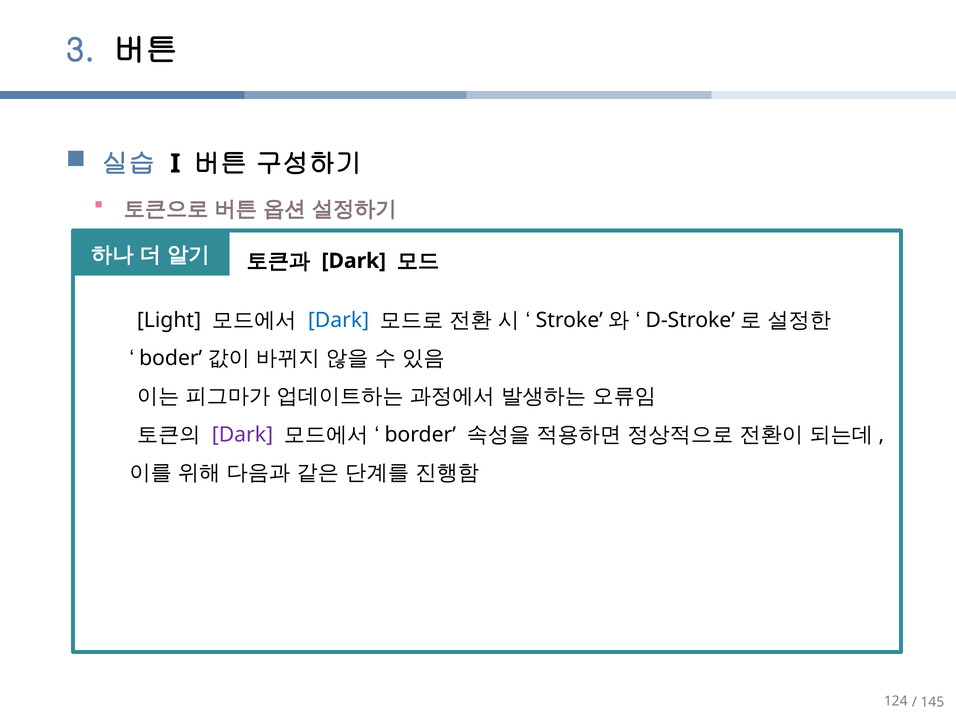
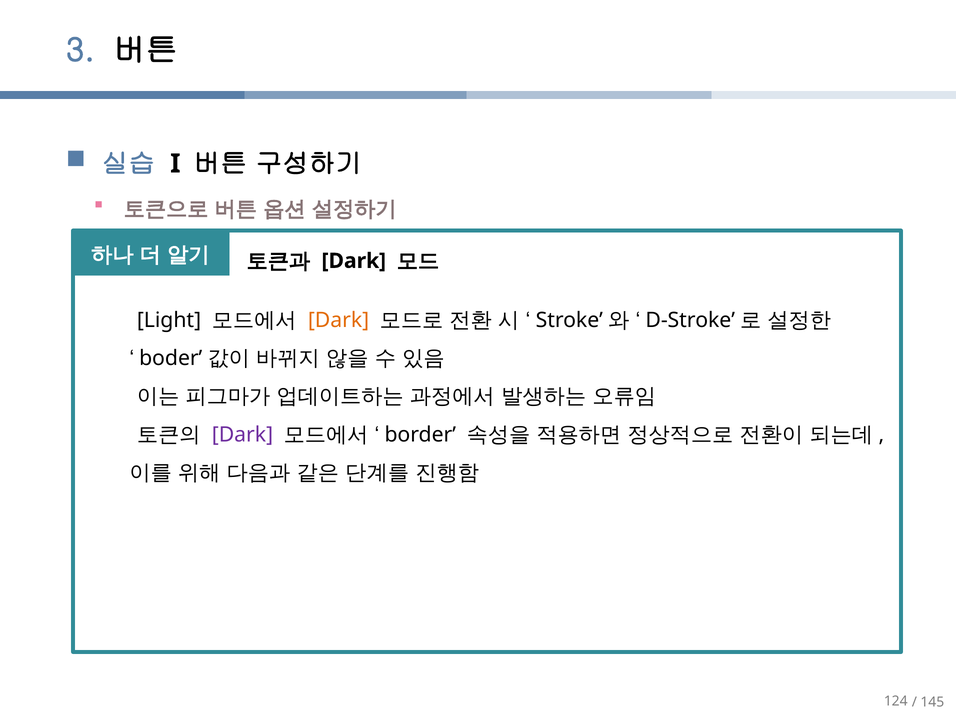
Dark colour: blue -> orange (339, 320)
